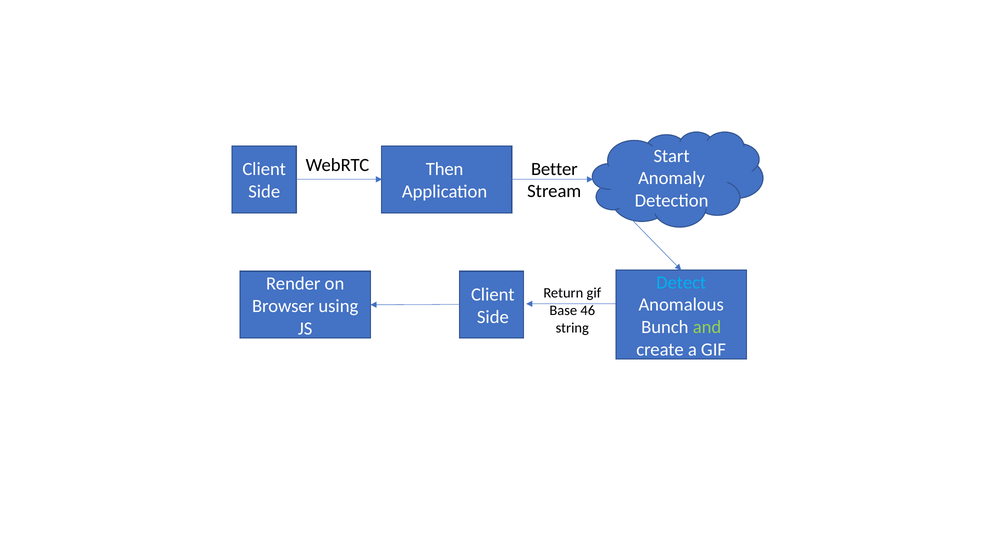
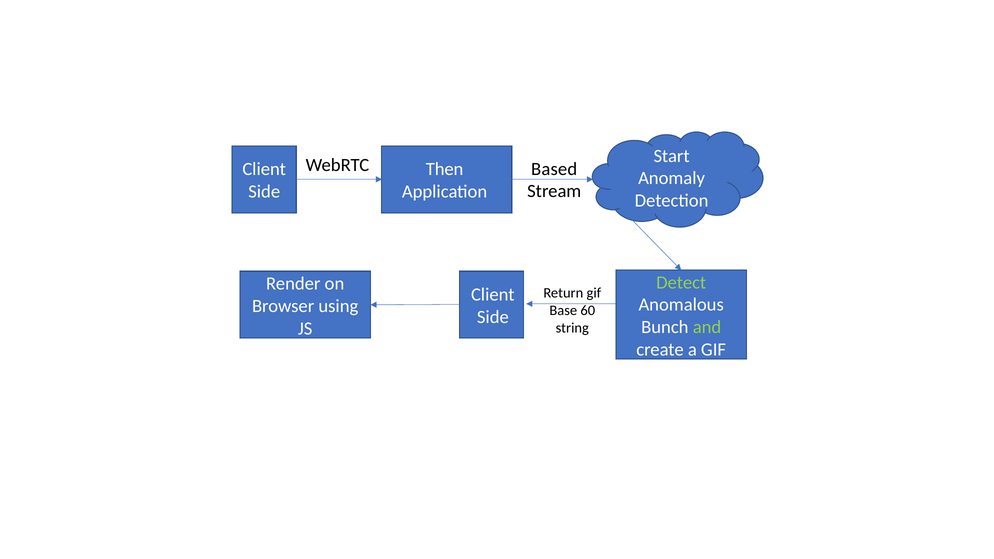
Better: Better -> Based (554, 169)
Detect colour: light blue -> light green (681, 283)
46: 46 -> 60 (588, 311)
